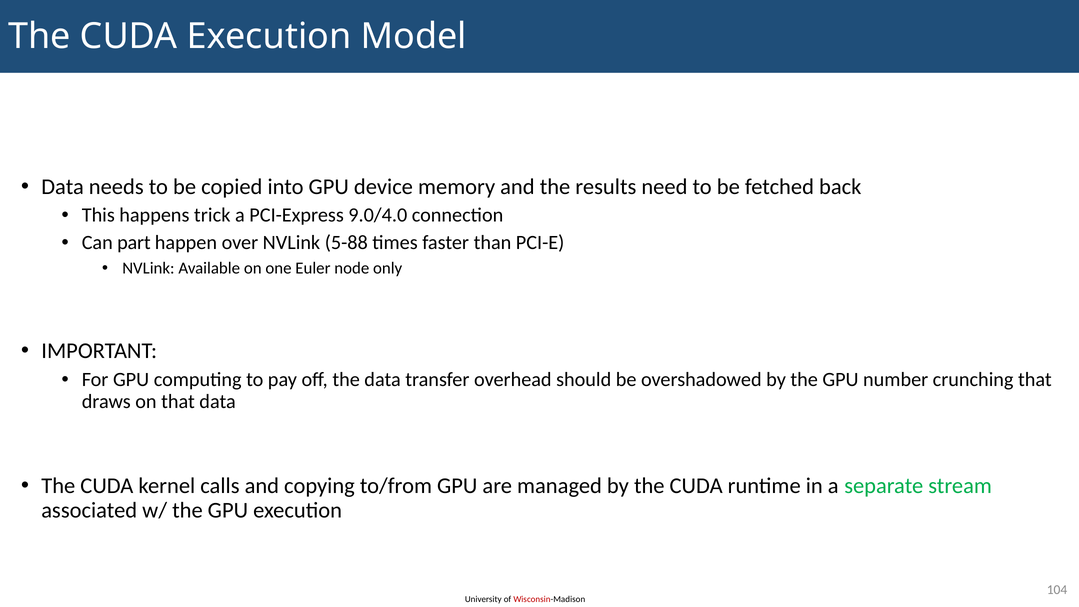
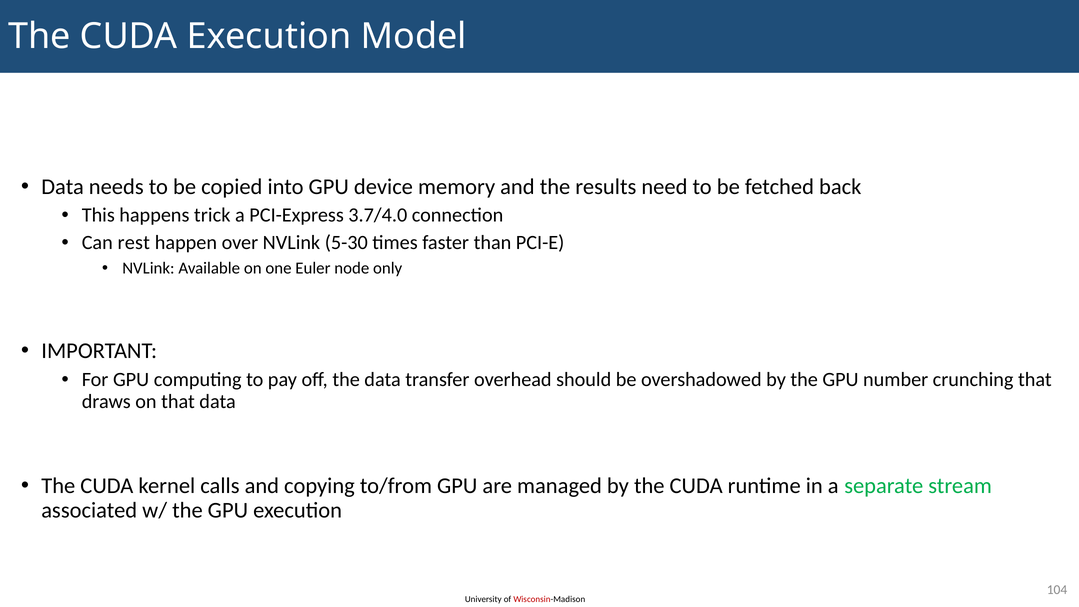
9.0/4.0: 9.0/4.0 -> 3.7/4.0 (378, 215)
part: part -> rest (134, 243)
5-88: 5-88 -> 5-30 (346, 243)
